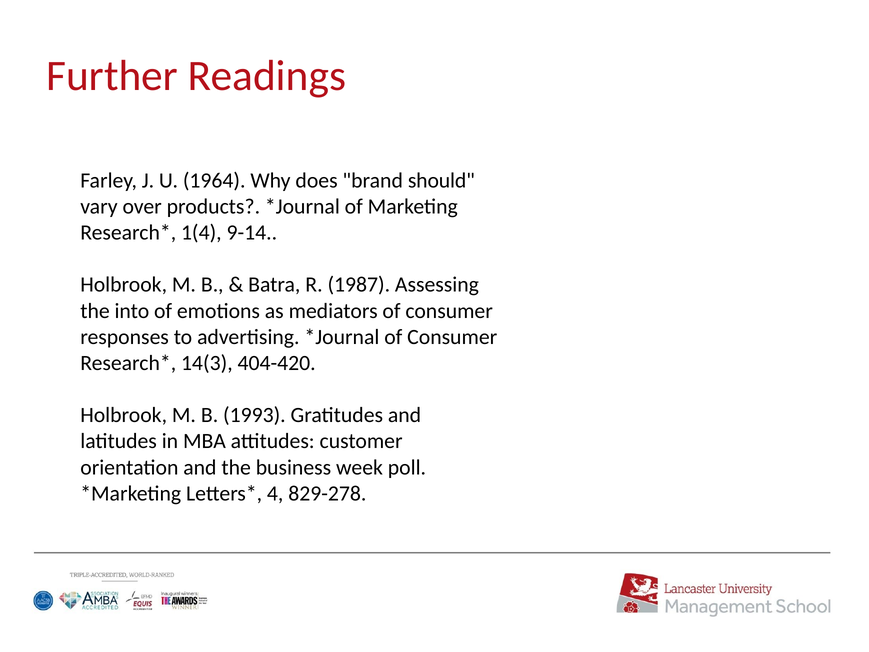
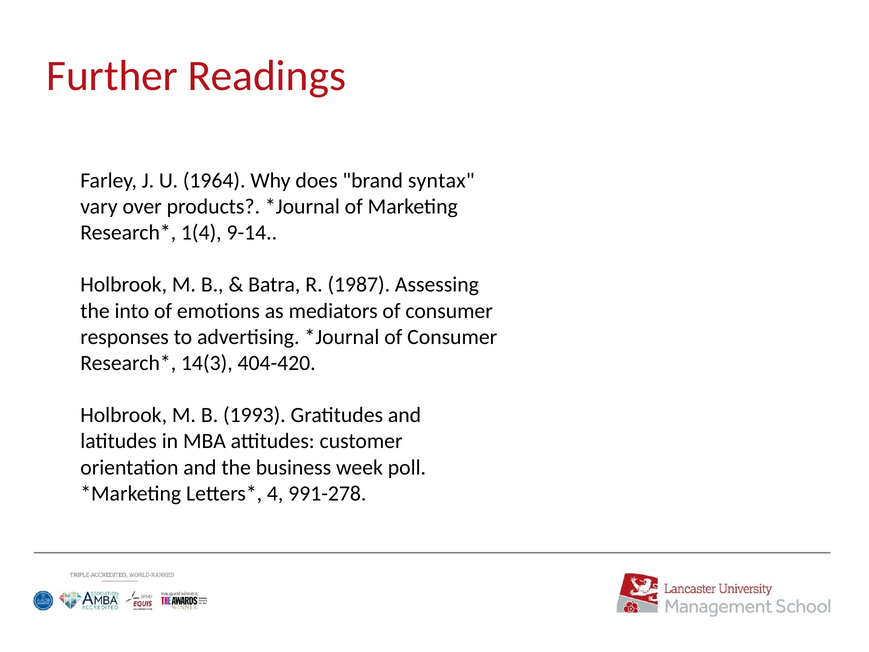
should: should -> syntax (441, 180)
829-278: 829-278 -> 991-278 (327, 493)
